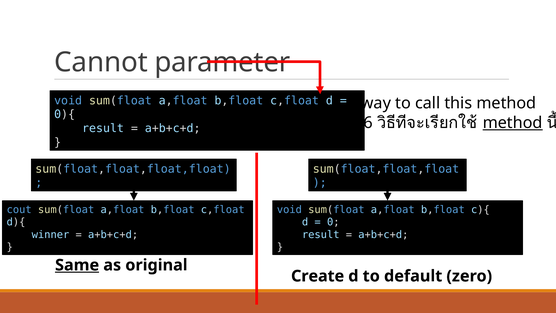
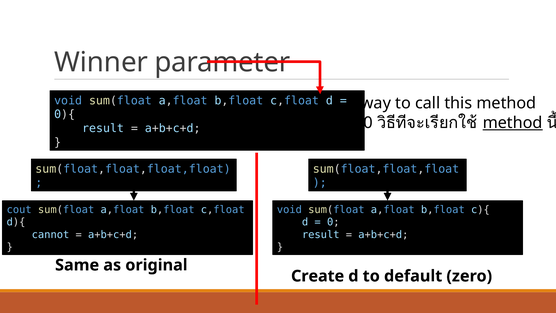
Cannot: Cannot -> Winner (101, 62)
6: 6 -> 0 (368, 123)
winner: winner -> cannot (51, 235)
Same underline: present -> none (77, 265)
